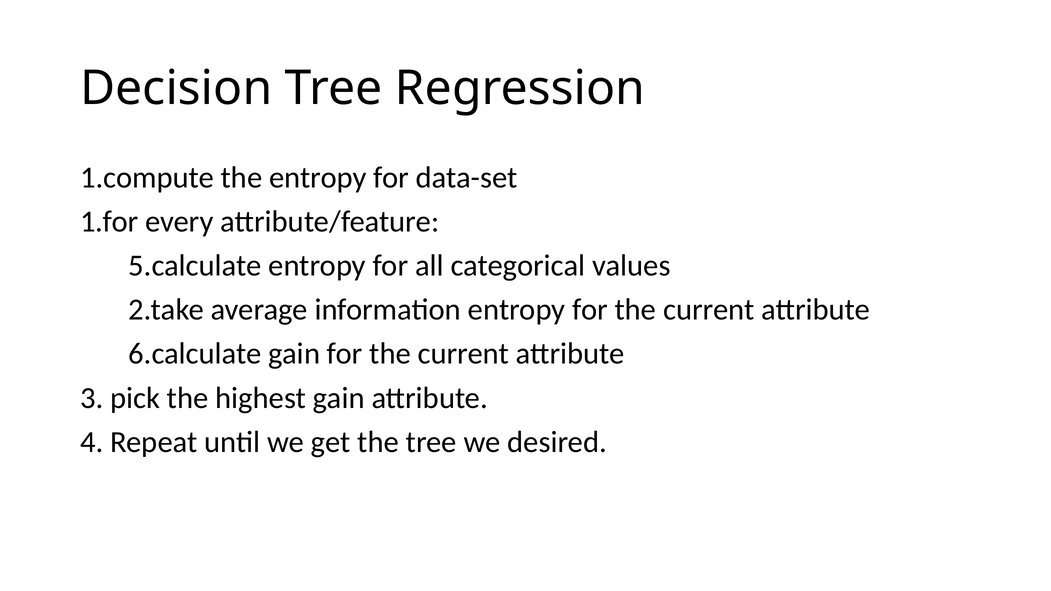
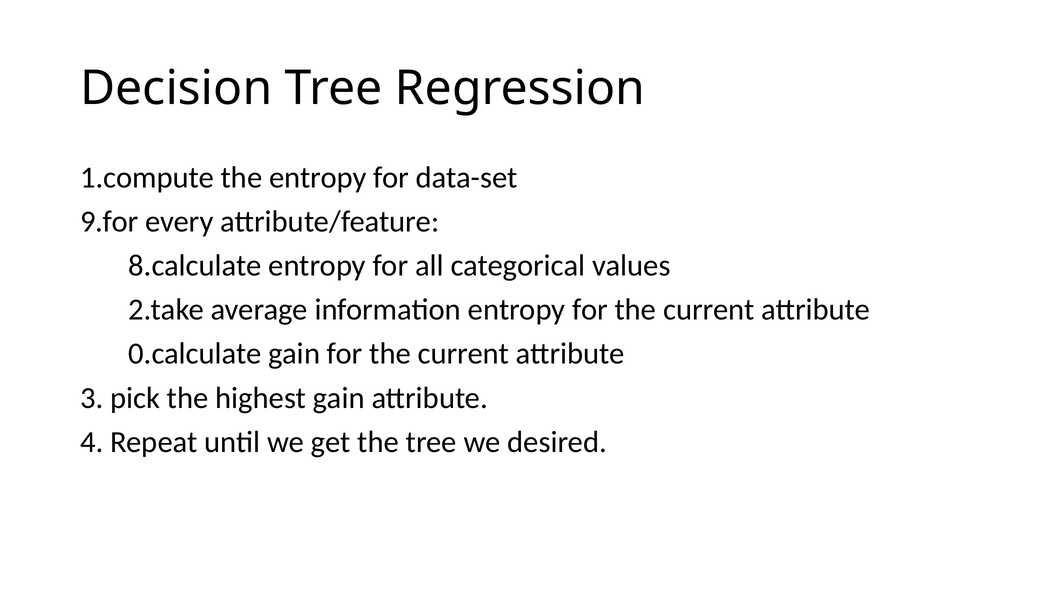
1.for: 1.for -> 9.for (109, 222)
5.calculate: 5.calculate -> 8.calculate (195, 266)
6.calculate: 6.calculate -> 0.calculate (195, 354)
